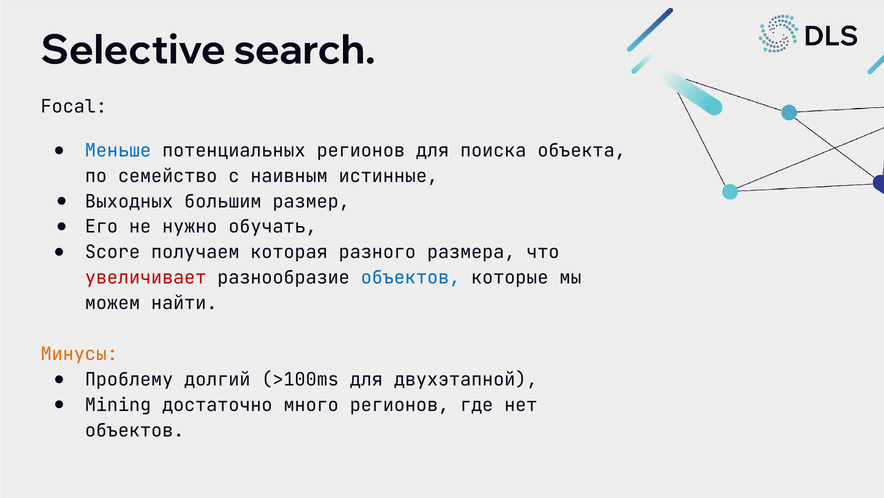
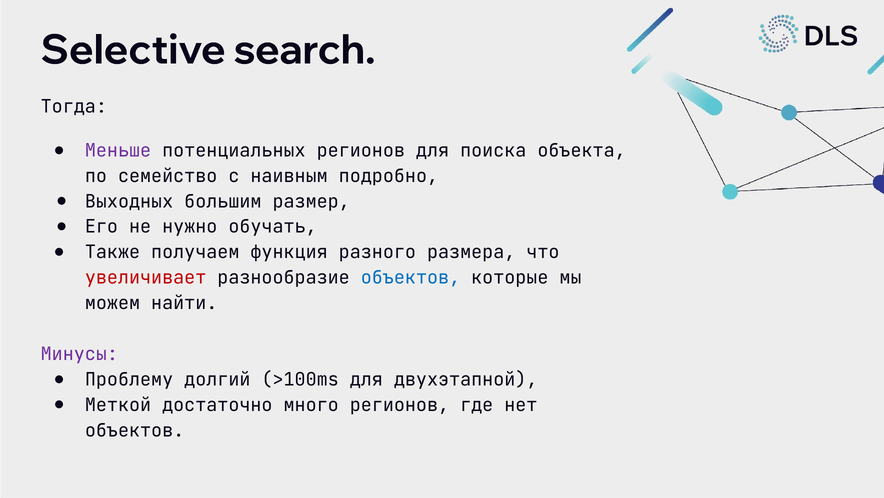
Focal: Focal -> Тогда (74, 106)
Меньше colour: blue -> purple (118, 150)
истинные: истинные -> подробно (388, 176)
Score: Score -> Также (112, 252)
которая: которая -> функция (289, 252)
Минусы colour: orange -> purple (79, 354)
Mining: Mining -> Меткой (118, 404)
